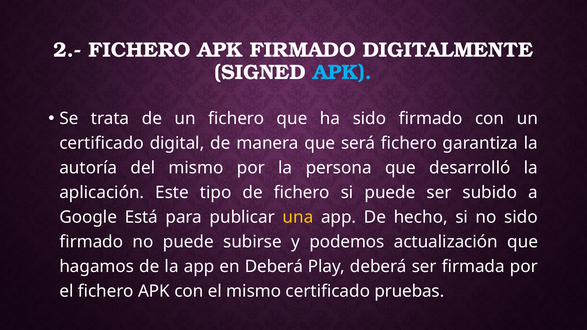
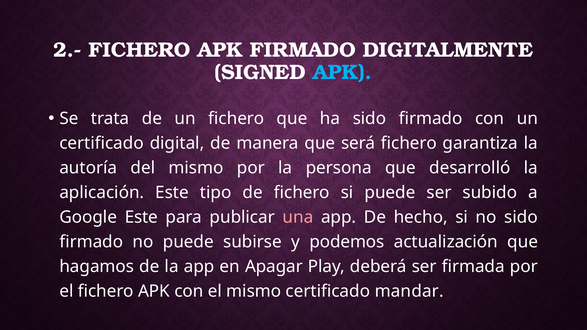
Google Está: Está -> Este (141, 217)
una colour: yellow -> pink (298, 217)
en Deberá: Deberá -> Apagar (274, 267)
pruebas: pruebas -> mandar (409, 291)
